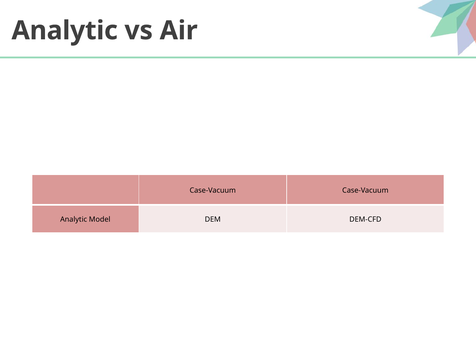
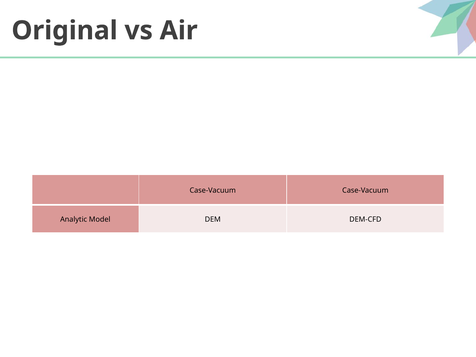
Analytic: Analytic -> Original (65, 31)
